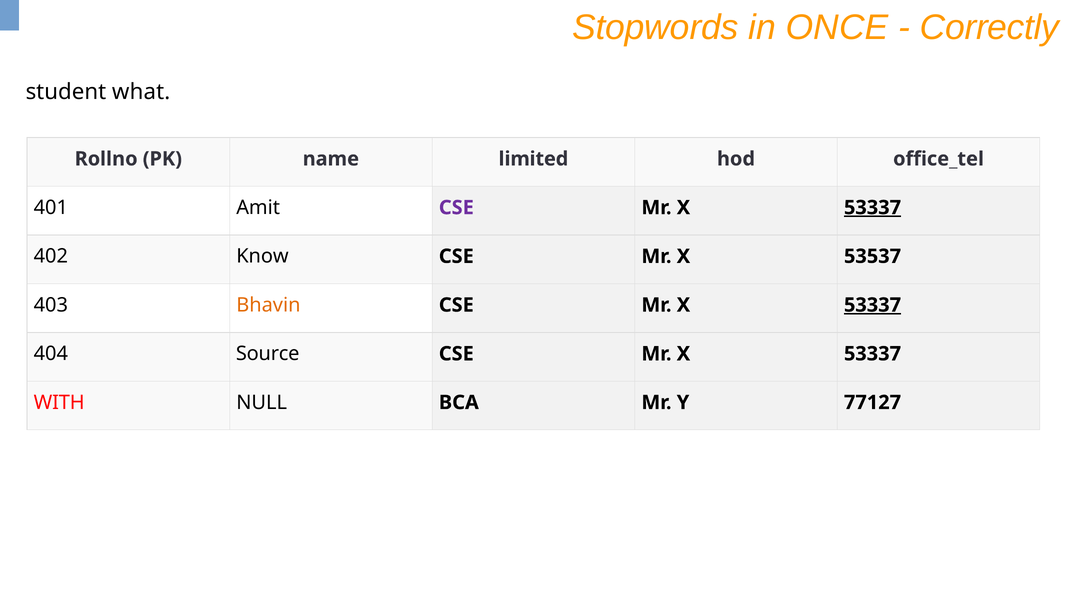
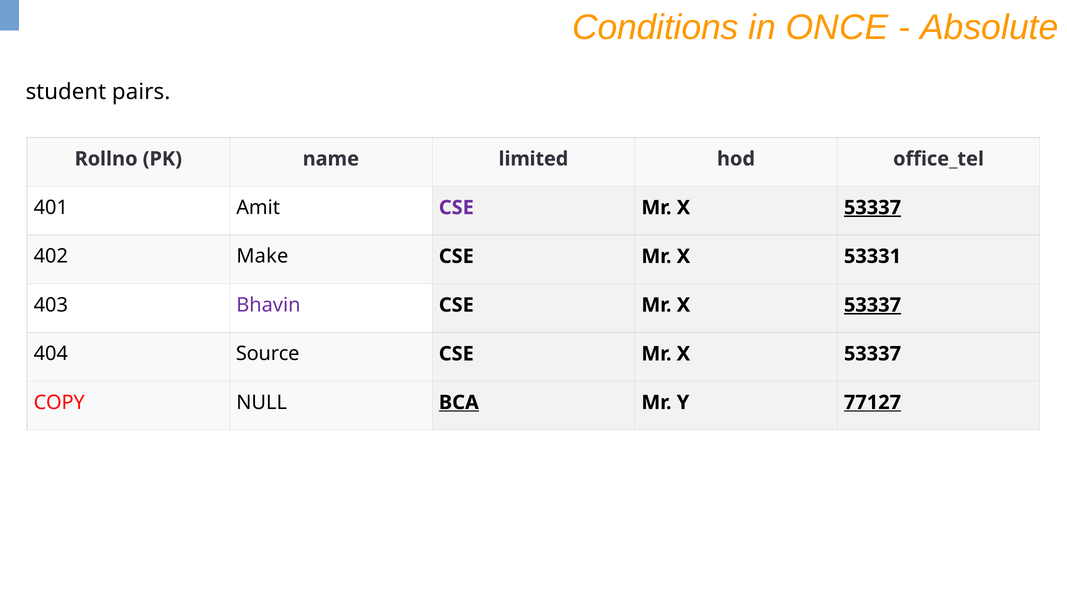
Stopwords: Stopwords -> Conditions (655, 28)
Correctly: Correctly -> Absolute (989, 28)
what: what -> pairs (141, 92)
Know: Know -> Make (262, 256)
53537: 53537 -> 53331 (873, 256)
Bhavin colour: orange -> purple (268, 305)
WITH: WITH -> COPY (59, 403)
BCA underline: none -> present (459, 403)
77127 underline: none -> present (873, 403)
